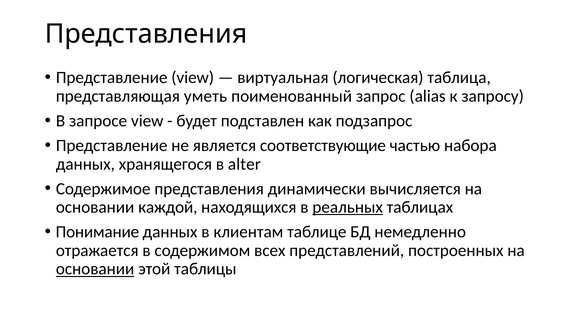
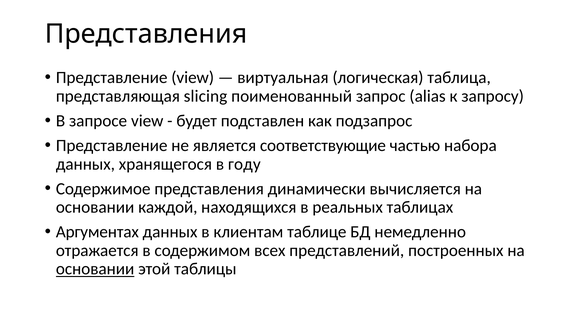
уметь: уметь -> slicing (206, 96)
alter: alter -> году (244, 164)
реальных underline: present -> none (348, 207)
Понимание: Понимание -> Аргументах (97, 232)
